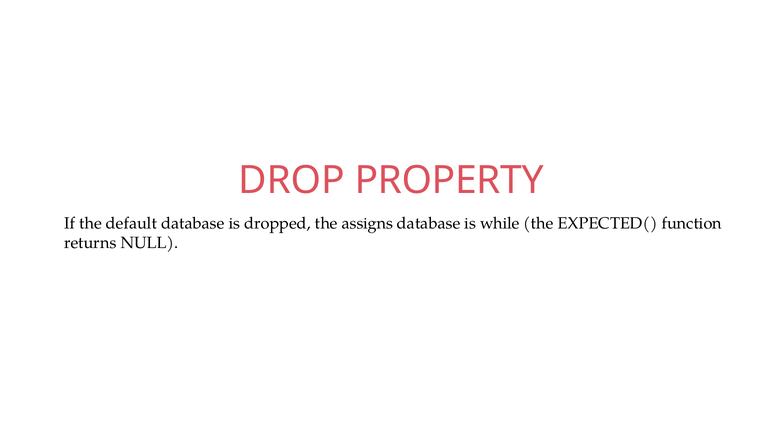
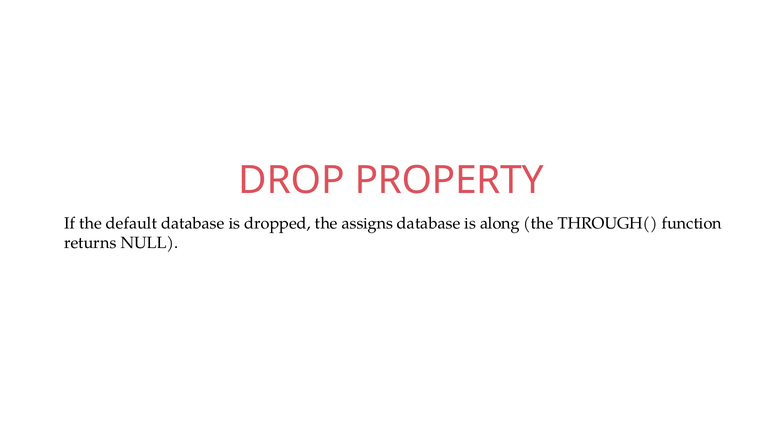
while: while -> along (500, 224)
EXPECTED(: EXPECTED( -> THROUGH( (608, 224)
